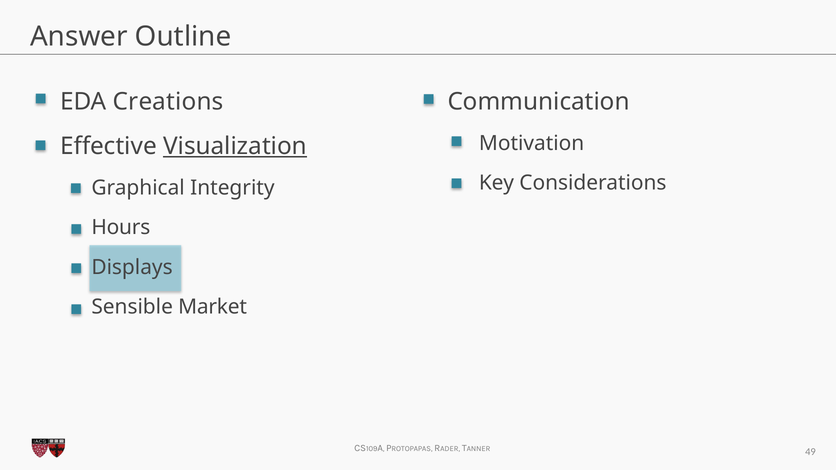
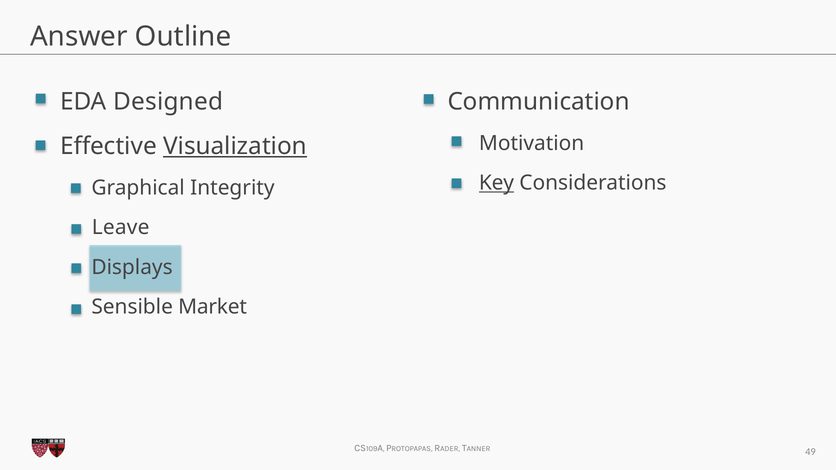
Creations: Creations -> Designed (168, 102)
Key underline: none -> present (496, 183)
Hours: Hours -> Leave (121, 228)
